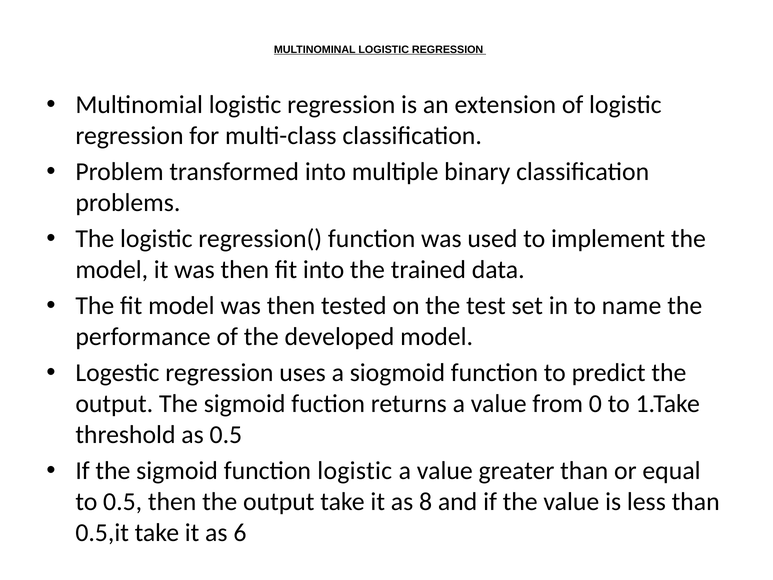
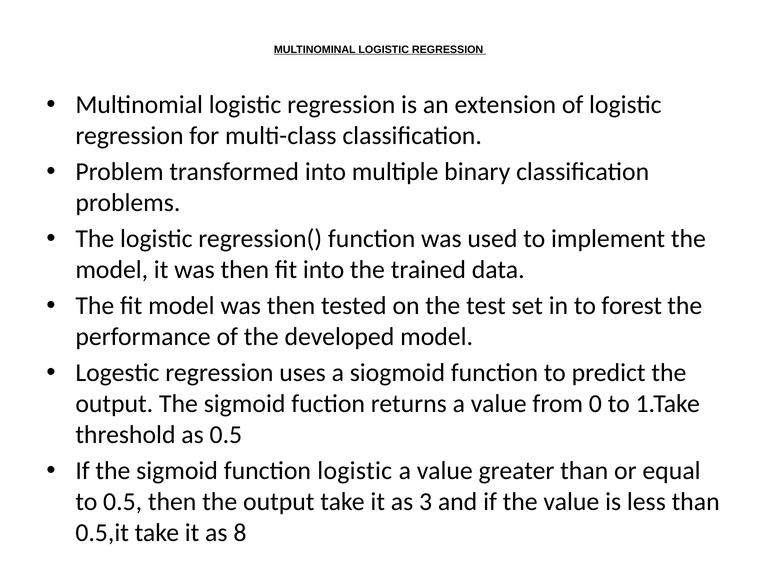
name: name -> forest (632, 306)
8: 8 -> 3 (426, 502)
6: 6 -> 8 (240, 533)
